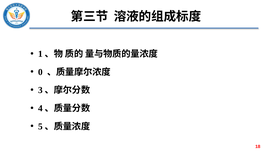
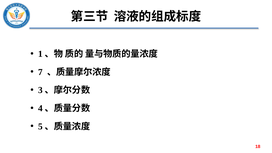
0: 0 -> 7 (40, 72)
